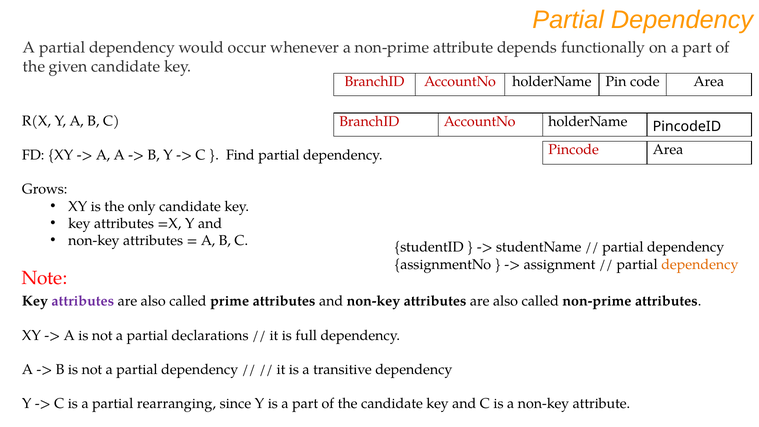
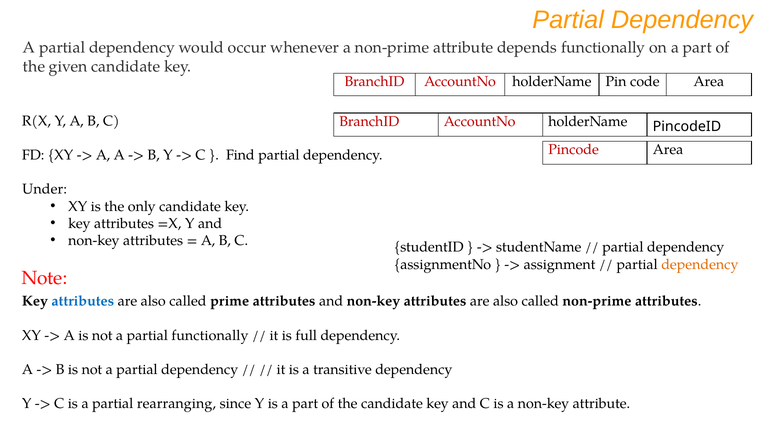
Grows: Grows -> Under (45, 189)
attributes colour: purple -> blue (83, 301)
partial declarations: declarations -> functionally (210, 335)
